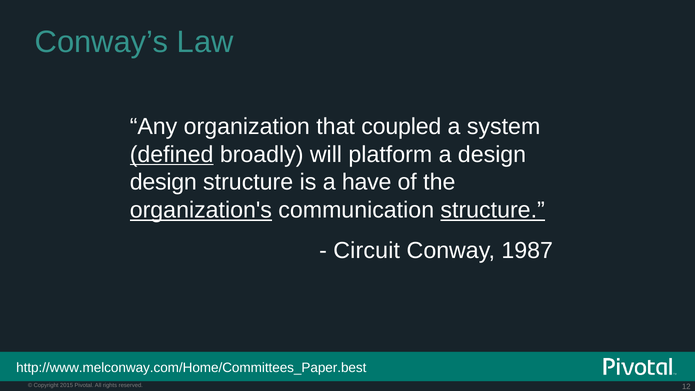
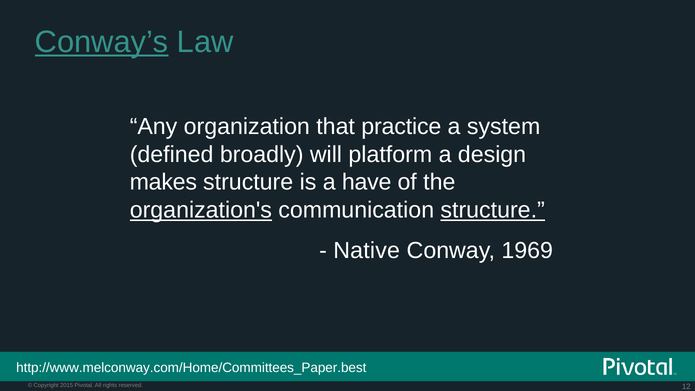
Conway’s underline: none -> present (102, 42)
coupled: coupled -> practice (401, 127)
defined underline: present -> none (172, 154)
design: design -> makes (163, 182)
Circuit: Circuit -> Native (367, 250)
1987: 1987 -> 1969 (527, 250)
